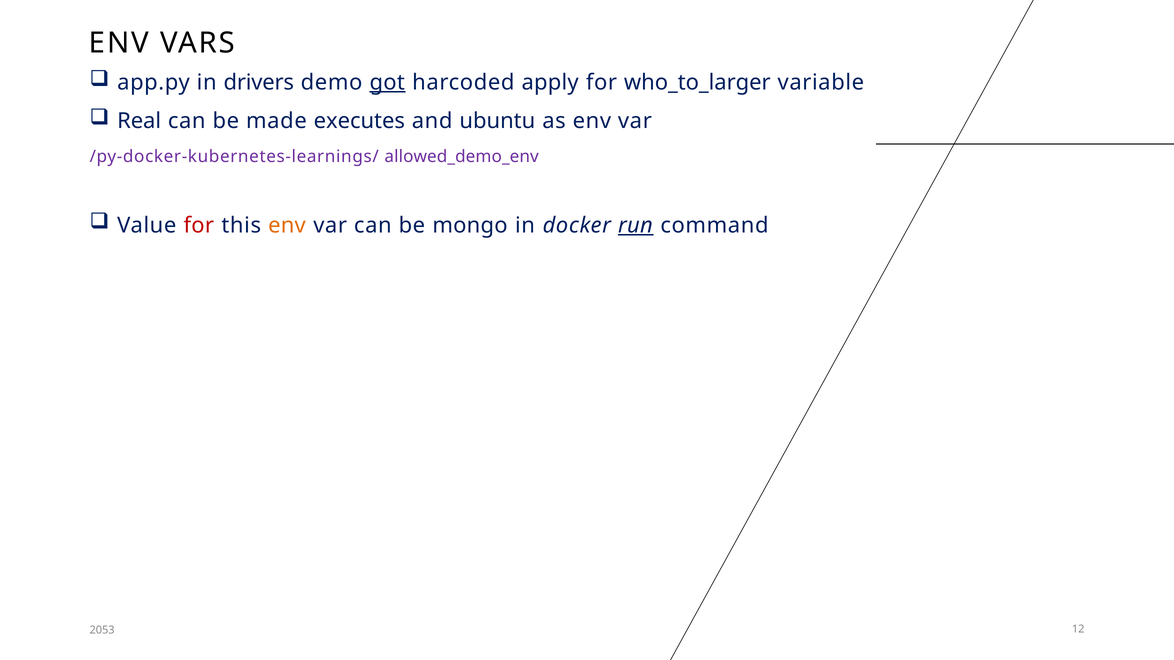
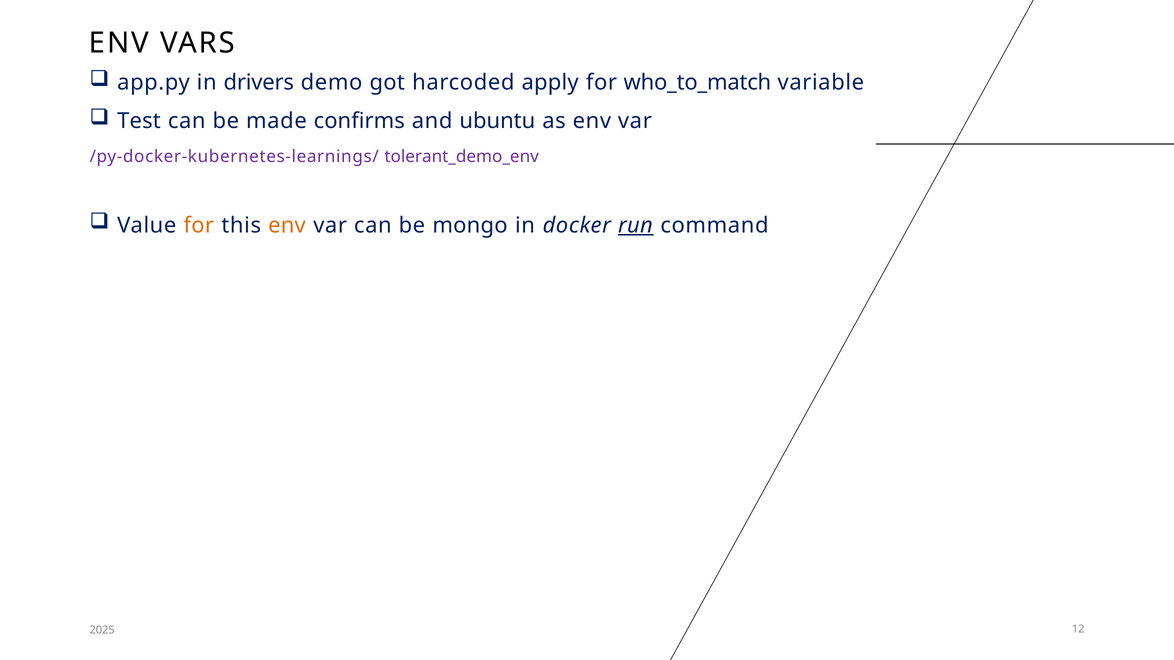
got underline: present -> none (387, 82)
who_to_larger: who_to_larger -> who_to_match (697, 82)
Real: Real -> Test (139, 121)
executes: executes -> confirms (359, 121)
allowed_demo_env: allowed_demo_env -> tolerant_demo_env (462, 157)
for colour: red -> orange (199, 225)
2053: 2053 -> 2025 (102, 630)
